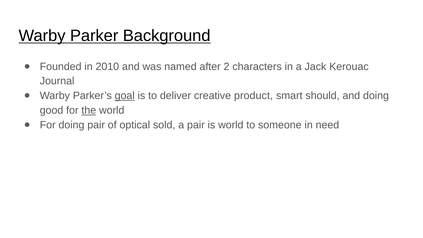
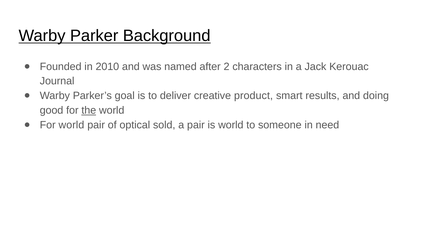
goal underline: present -> none (125, 96)
should: should -> results (323, 96)
For doing: doing -> world (71, 125)
